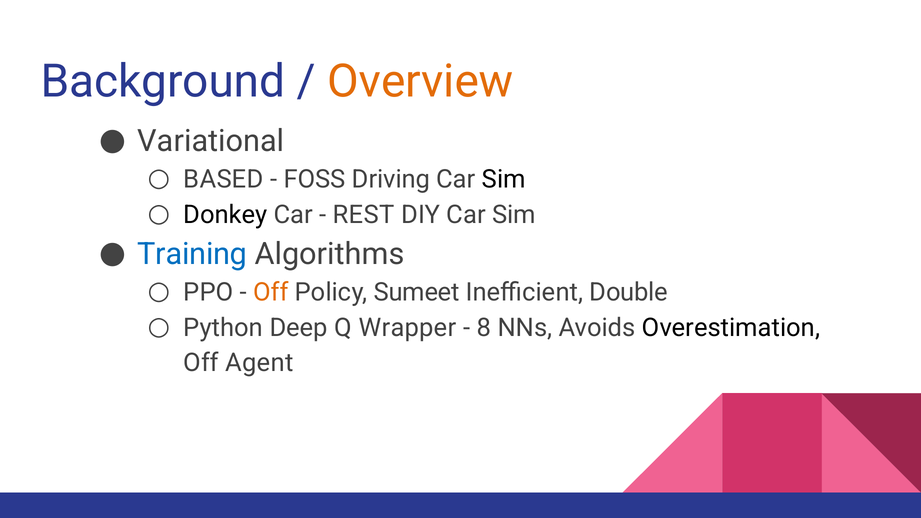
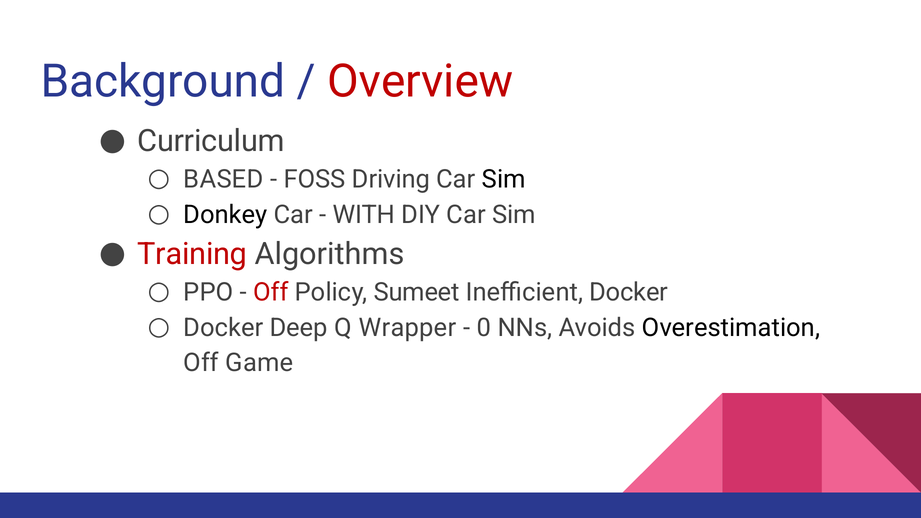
Overview colour: orange -> red (420, 81)
Variational: Variational -> Curriculum (211, 141)
REST: REST -> WITH (364, 215)
Training colour: blue -> red (192, 254)
Off colour: orange -> red (271, 292)
Inefficient Double: Double -> Docker (629, 292)
Python: Python -> Docker (223, 328)
8: 8 -> 0 (484, 328)
Agent: Agent -> Game (259, 363)
